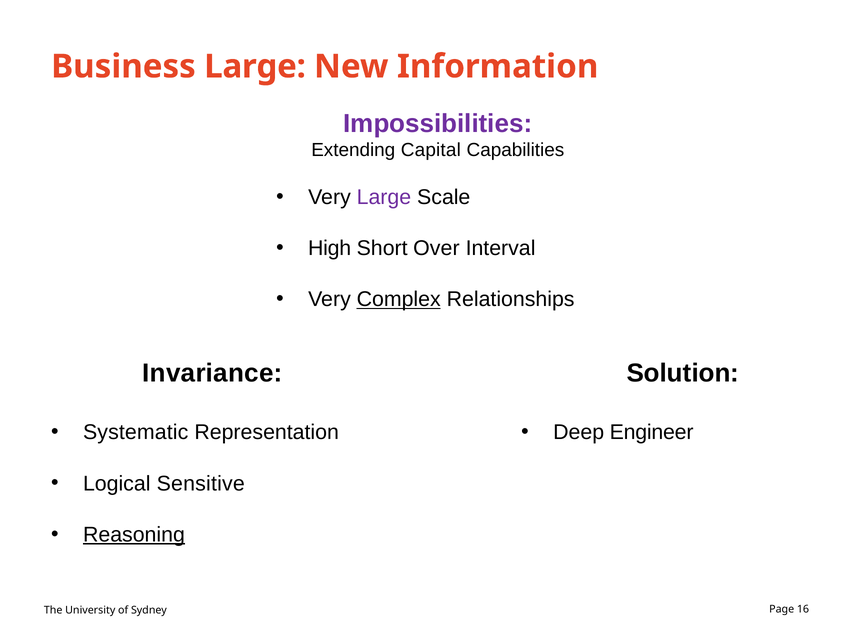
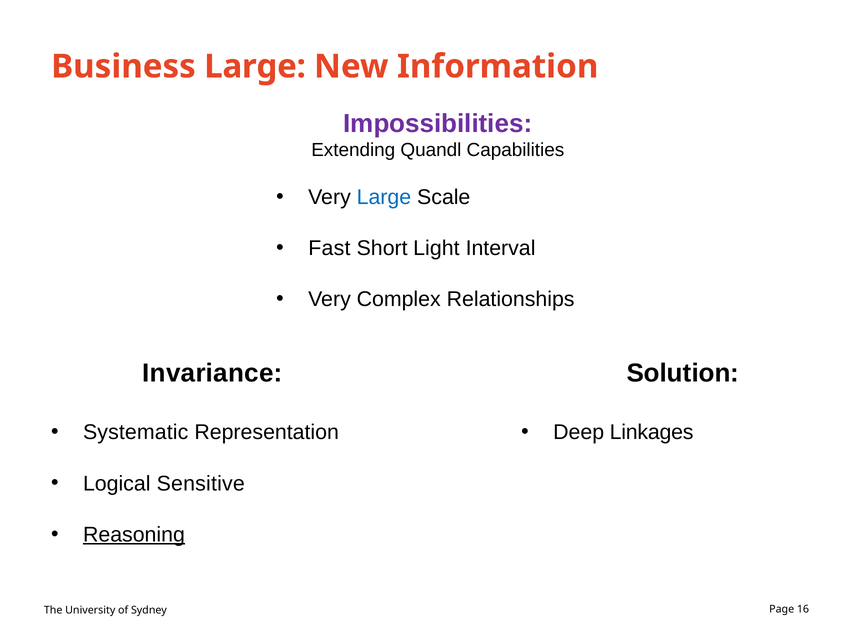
Capital: Capital -> Quandl (431, 150)
Large colour: purple -> blue (384, 197)
High: High -> Fast (329, 249)
Over: Over -> Light (436, 249)
Complex underline: present -> none (399, 300)
Engineer: Engineer -> Linkages (652, 433)
